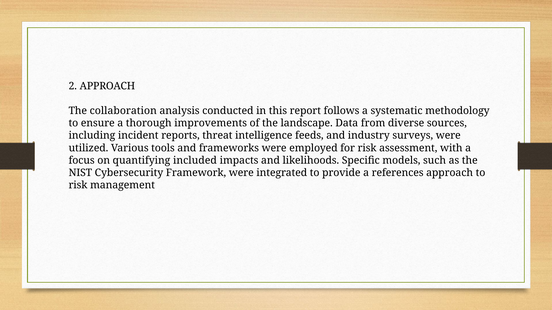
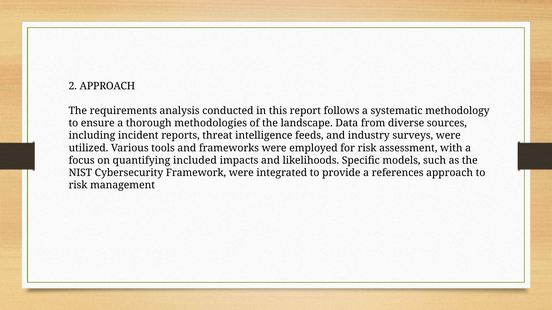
collaboration: collaboration -> requirements (123, 111)
improvements: improvements -> methodologies (211, 123)
